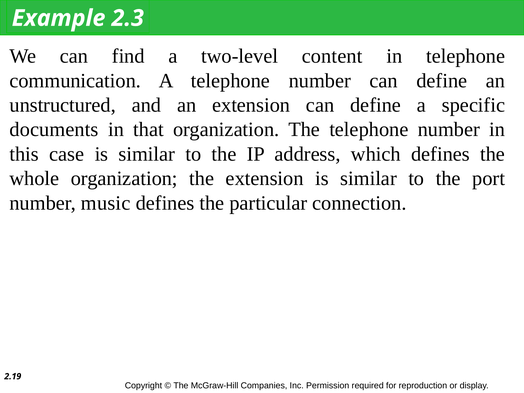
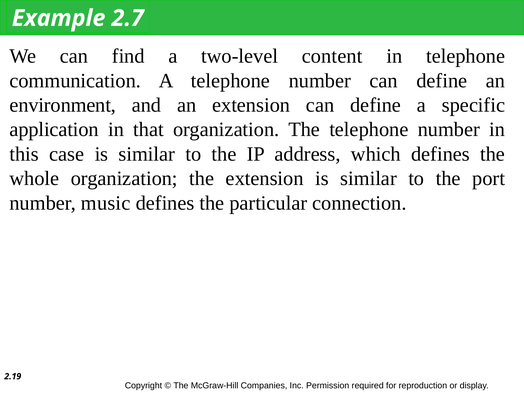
2.3: 2.3 -> 2.7 (128, 18)
unstructured: unstructured -> environment (63, 105)
documents: documents -> application (54, 130)
